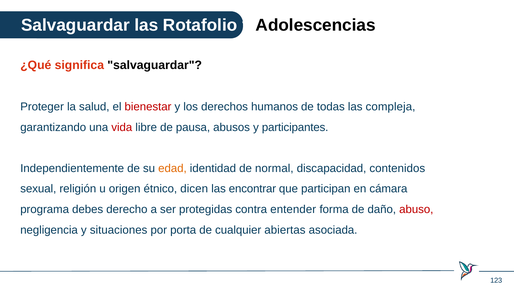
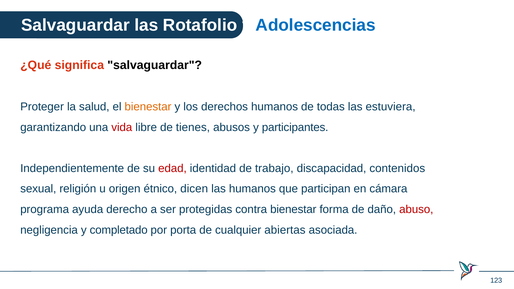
Adolescencias colour: black -> blue (316, 25)
bienestar colour: red -> orange (148, 107)
compleja: compleja -> estuviera (391, 107)
pausa: pausa -> tienes (193, 127)
edad colour: orange -> red (172, 168)
normal: normal -> trabajo (274, 168)
las encontrar: encontrar -> humanos (252, 189)
debes: debes -> ayuda (88, 209)
contra entender: entender -> bienestar (293, 209)
situaciones: situaciones -> completado (119, 230)
